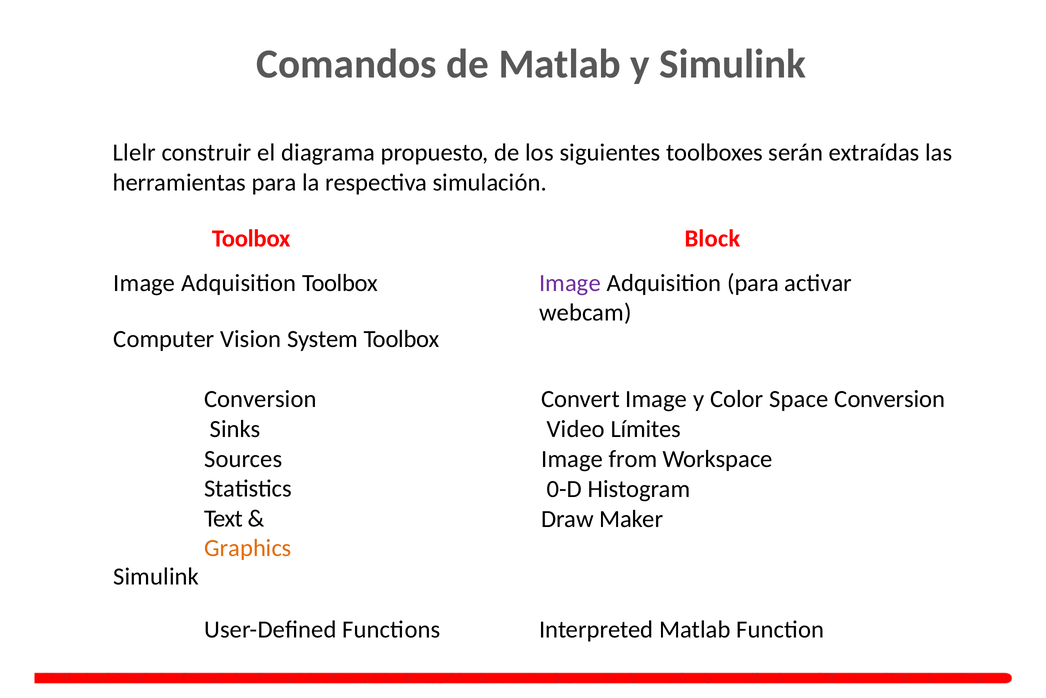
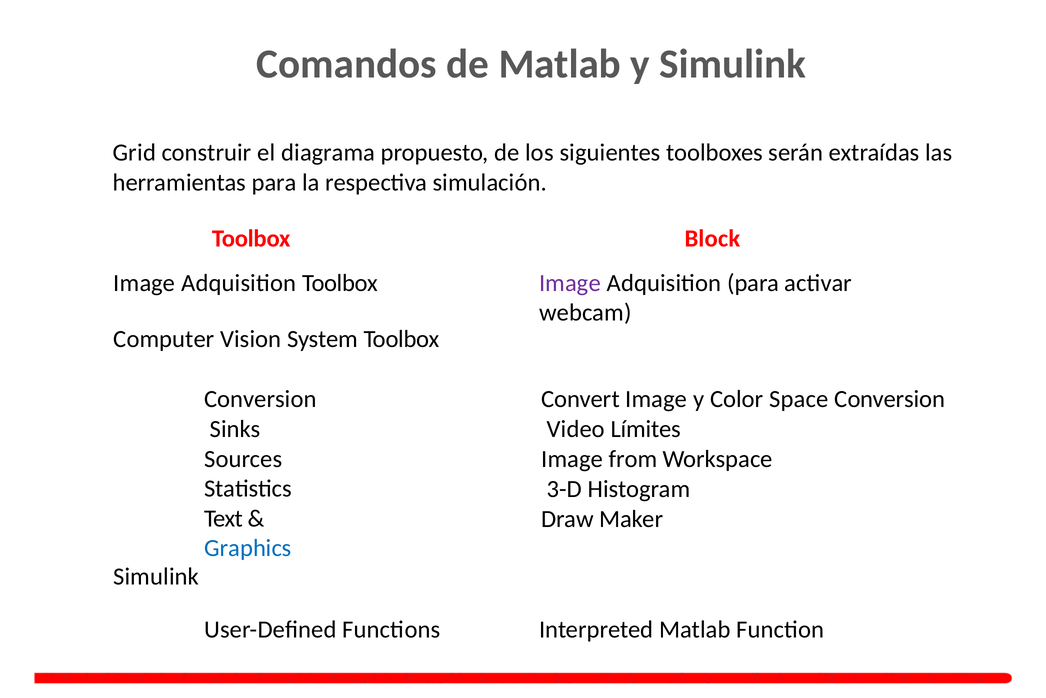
Llelr: Llelr -> Grid (134, 153)
0-D: 0-D -> 3-D (564, 489)
Graphics colour: orange -> blue (248, 548)
